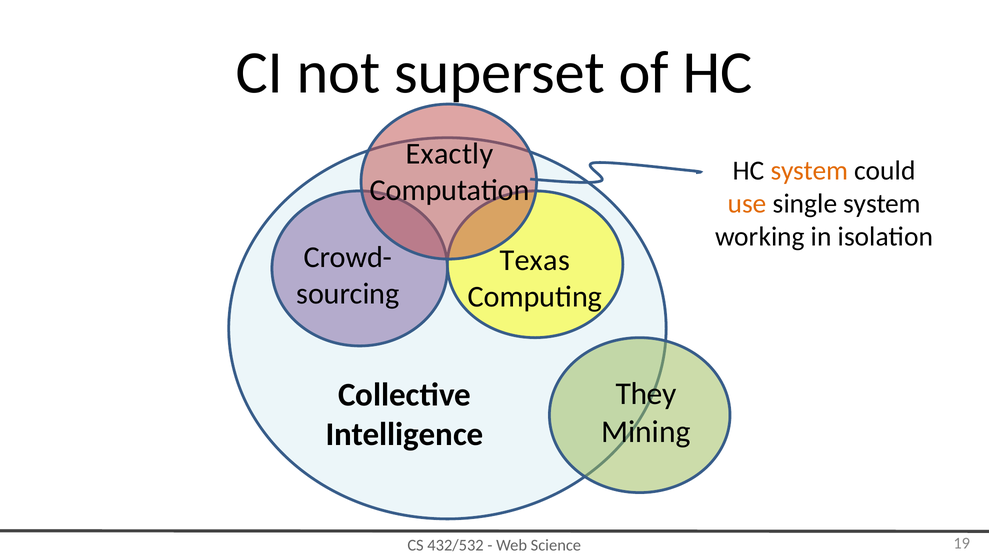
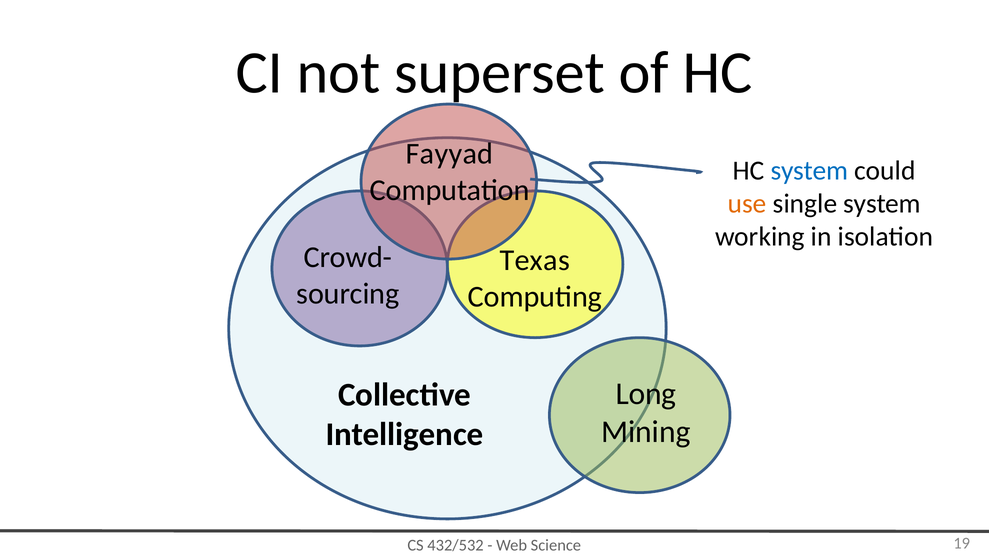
Exactly: Exactly -> Fayyad (450, 154)
system colour: orange -> blue (809, 170)
They: They -> Long (646, 393)
